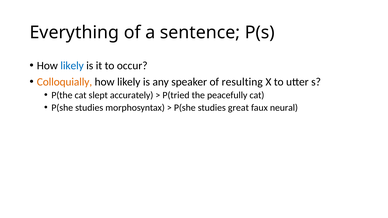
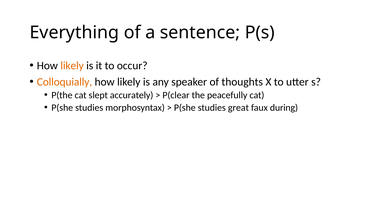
likely colour: blue -> orange (72, 66)
resulting: resulting -> thoughts (242, 82)
P(tried: P(tried -> P(clear (176, 95)
neural: neural -> during (284, 108)
